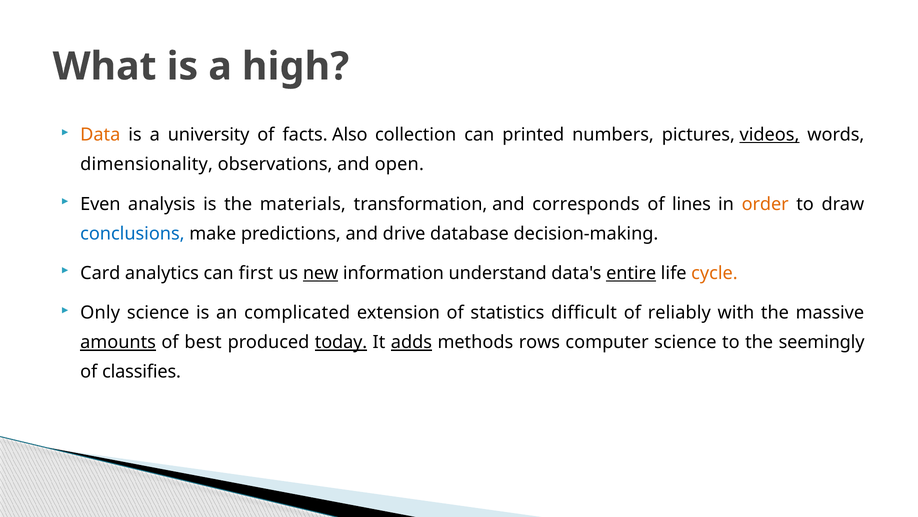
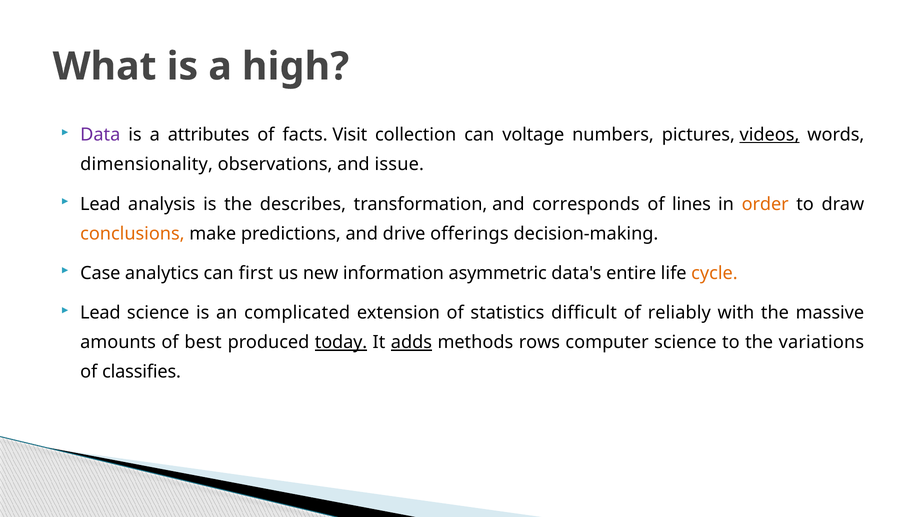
Data colour: orange -> purple (100, 135)
university: university -> attributes (209, 135)
Also: Also -> Visit (350, 135)
printed: printed -> voltage (533, 135)
open: open -> issue (399, 164)
Even: Even -> Lead (100, 204)
materials: materials -> describes (303, 204)
conclusions colour: blue -> orange (132, 233)
database: database -> offerings (469, 233)
Card: Card -> Case (100, 273)
new underline: present -> none (321, 273)
understand: understand -> asymmetric (498, 273)
entire underline: present -> none (631, 273)
Only: Only -> Lead (100, 313)
amounts underline: present -> none (118, 342)
seemingly: seemingly -> variations (821, 342)
